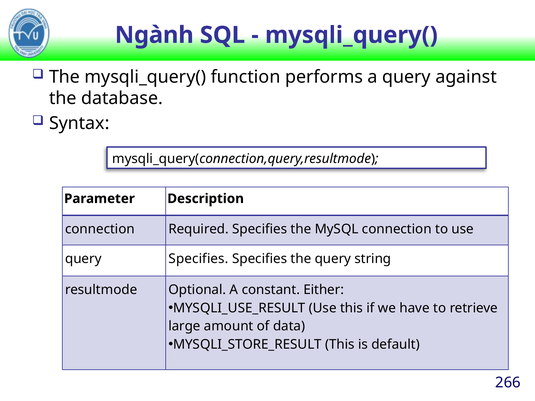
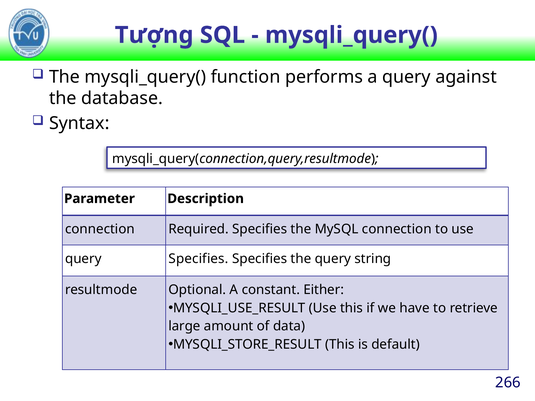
Ngành: Ngành -> Tượng (154, 35)
